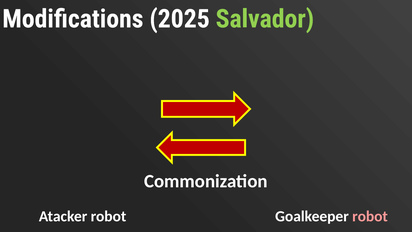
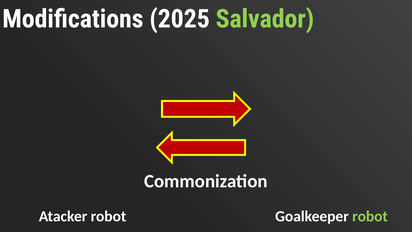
robot colour: pink -> light green (370, 216)
